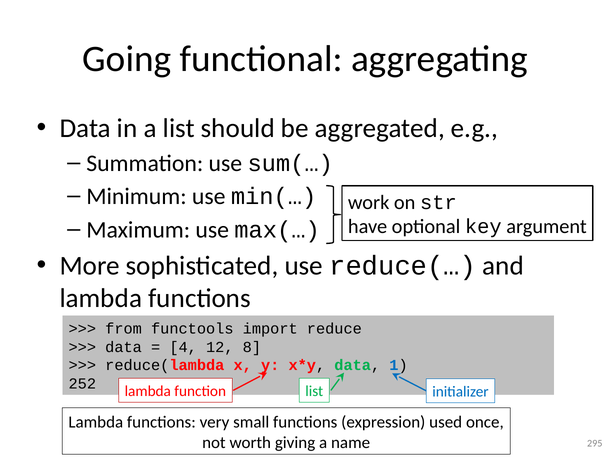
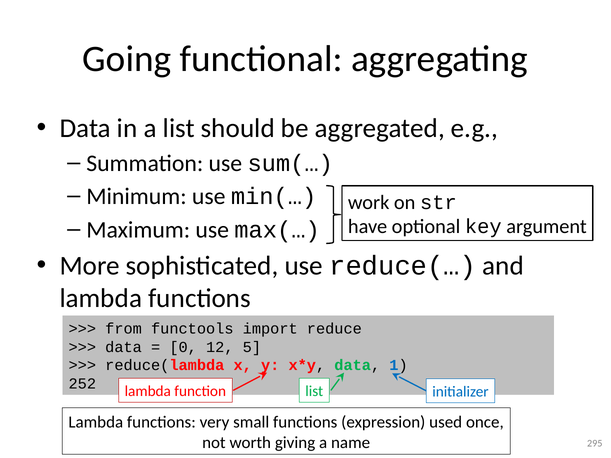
4: 4 -> 0 (183, 347)
8: 8 -> 5 (252, 347)
